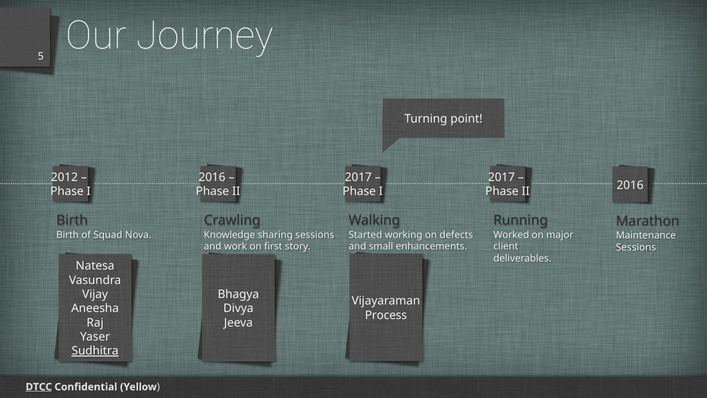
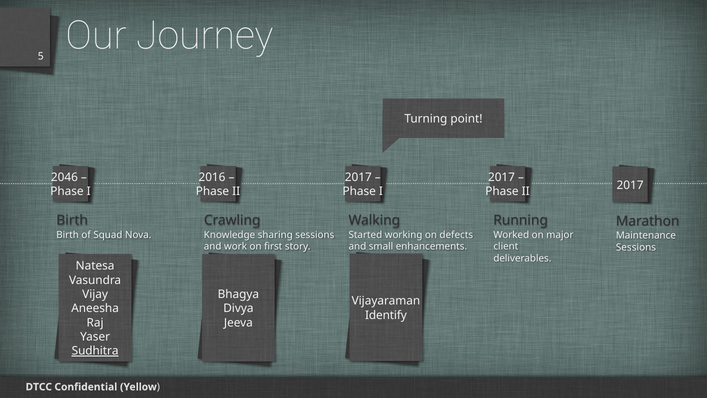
2012: 2012 -> 2046 (64, 177)
2016: 2016 -> 2017 (630, 185)
Process: Process -> Identify (386, 315)
DTCC underline: present -> none (39, 387)
